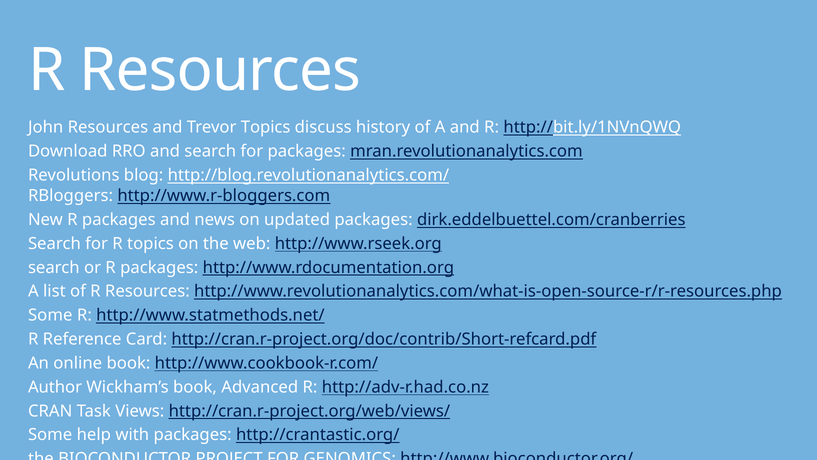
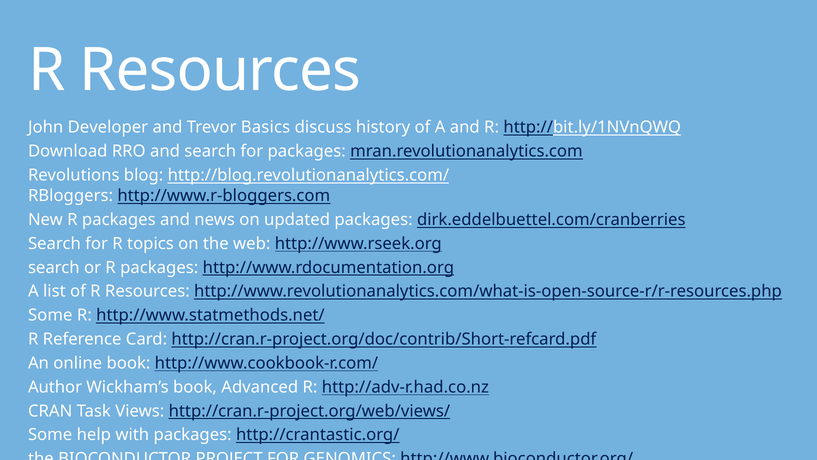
John Resources: Resources -> Developer (108, 127)
Trevor Topics: Topics -> Basics (266, 127)
